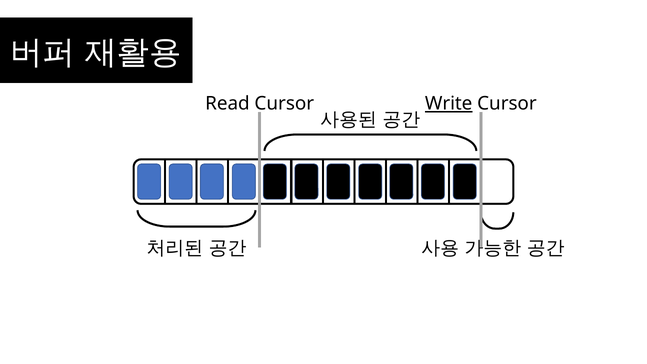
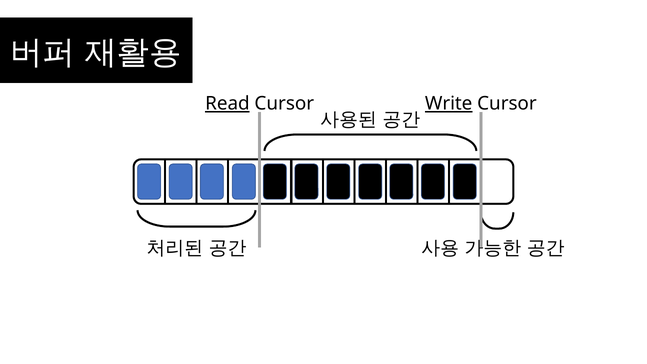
Read underline: none -> present (227, 104)
